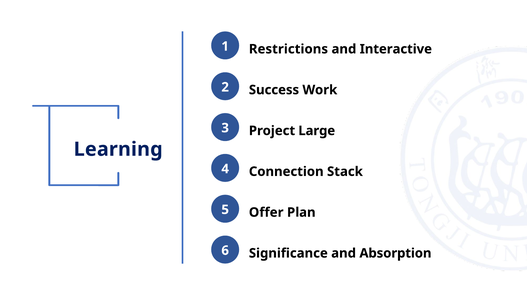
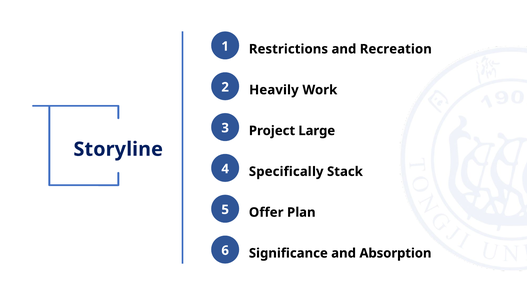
Interactive: Interactive -> Recreation (396, 49)
Success: Success -> Heavily (274, 90)
Learning: Learning -> Storyline (118, 149)
Connection: Connection -> Specifically (286, 171)
